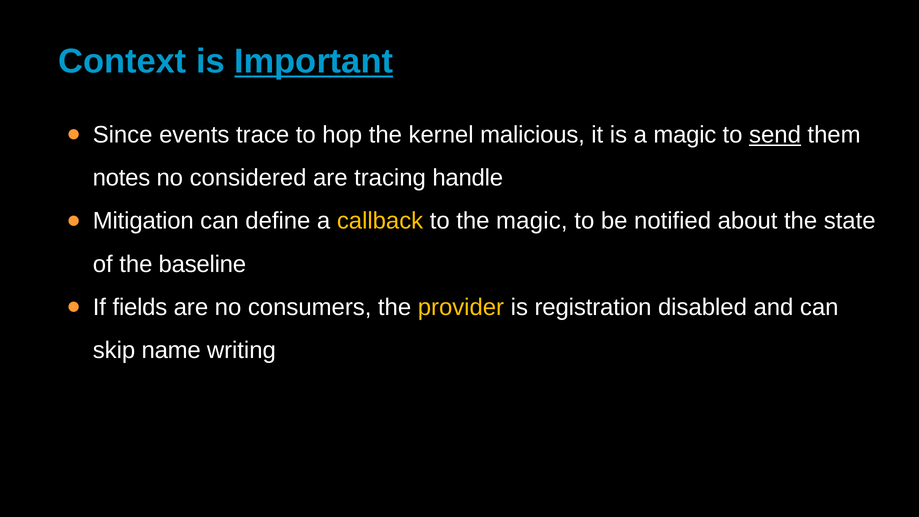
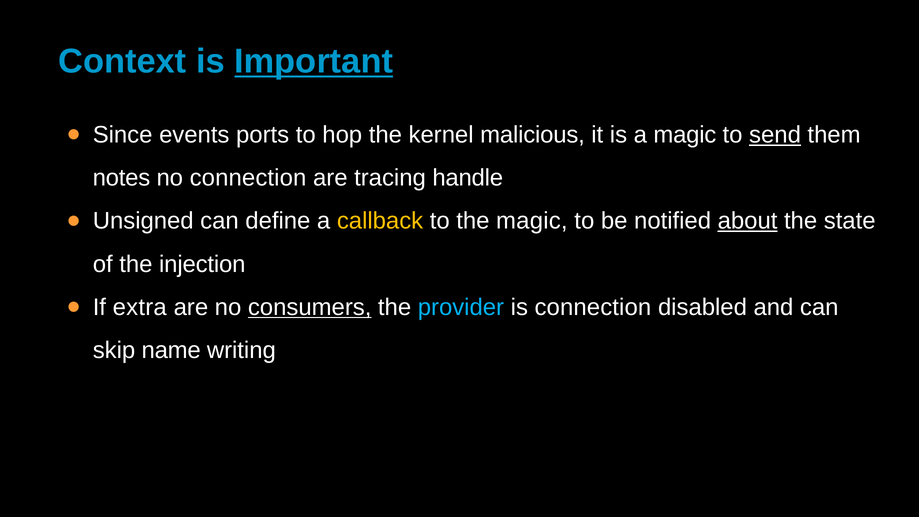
trace: trace -> ports (263, 135)
no considered: considered -> connection (248, 178)
Mitigation: Mitigation -> Unsigned (143, 221)
about underline: none -> present (748, 221)
baseline: baseline -> injection (202, 264)
fields: fields -> extra (140, 307)
consumers underline: none -> present (310, 307)
provider colour: yellow -> light blue (461, 307)
is registration: registration -> connection (593, 307)
